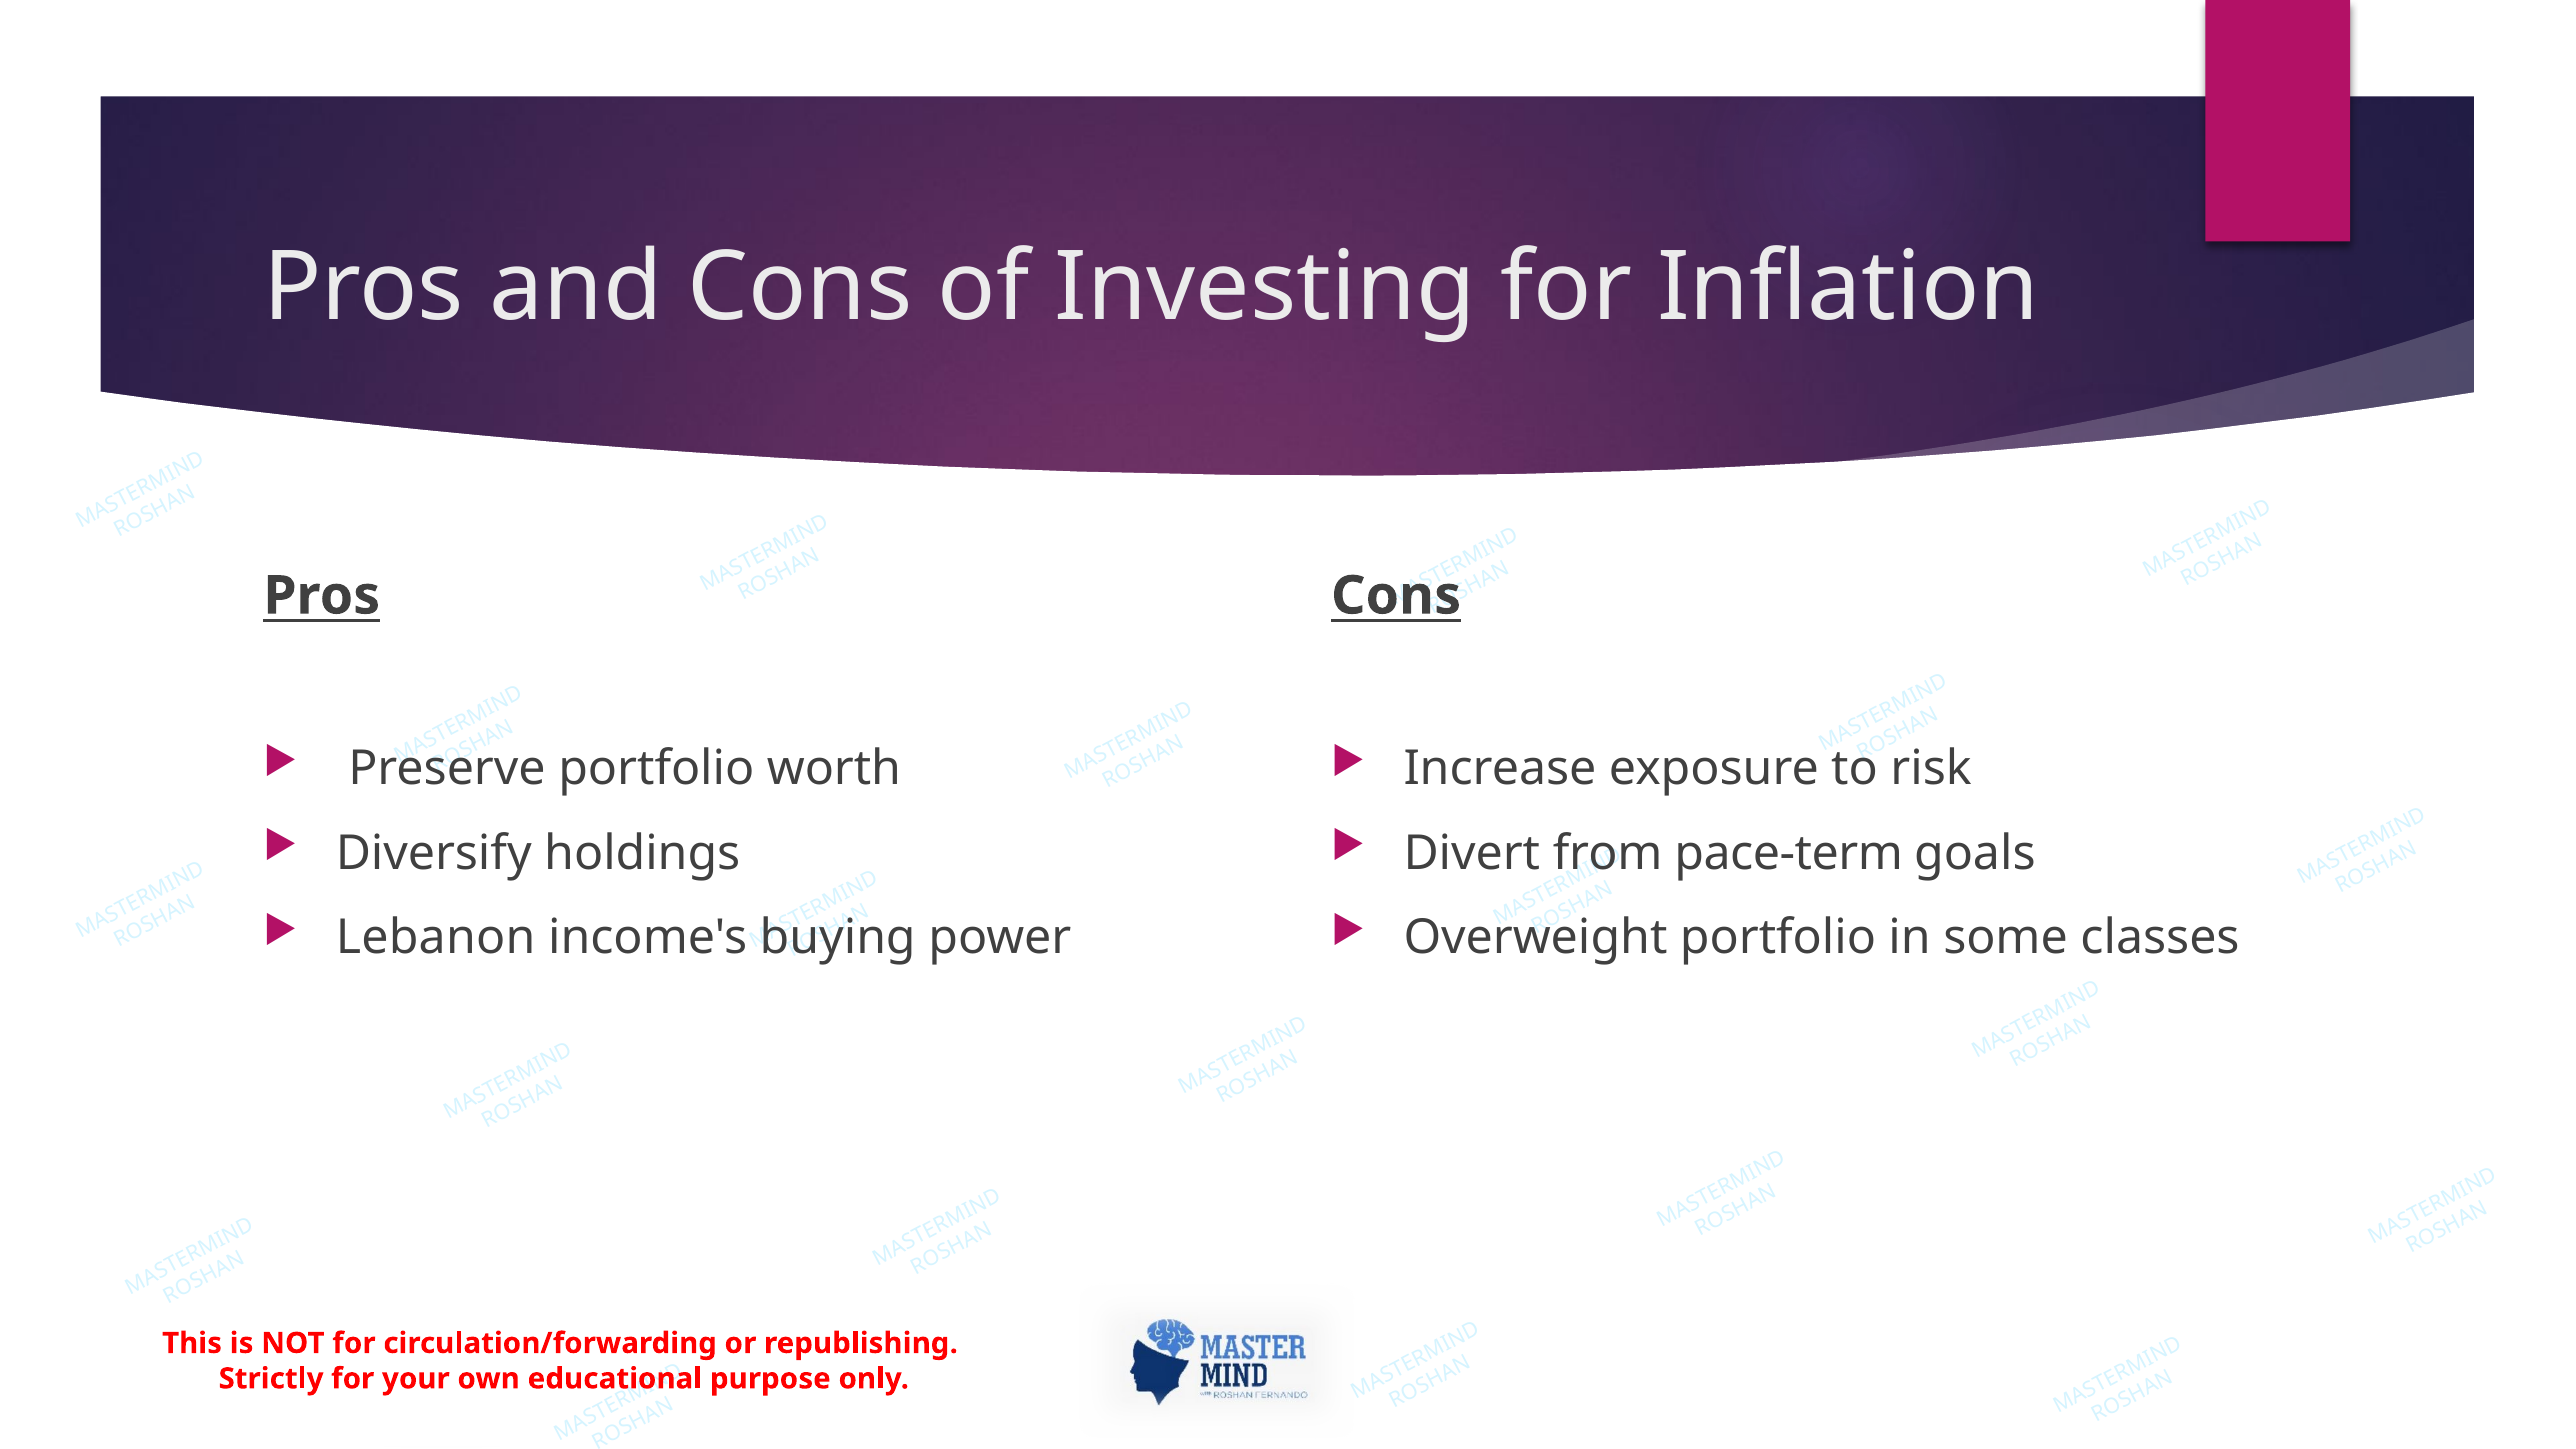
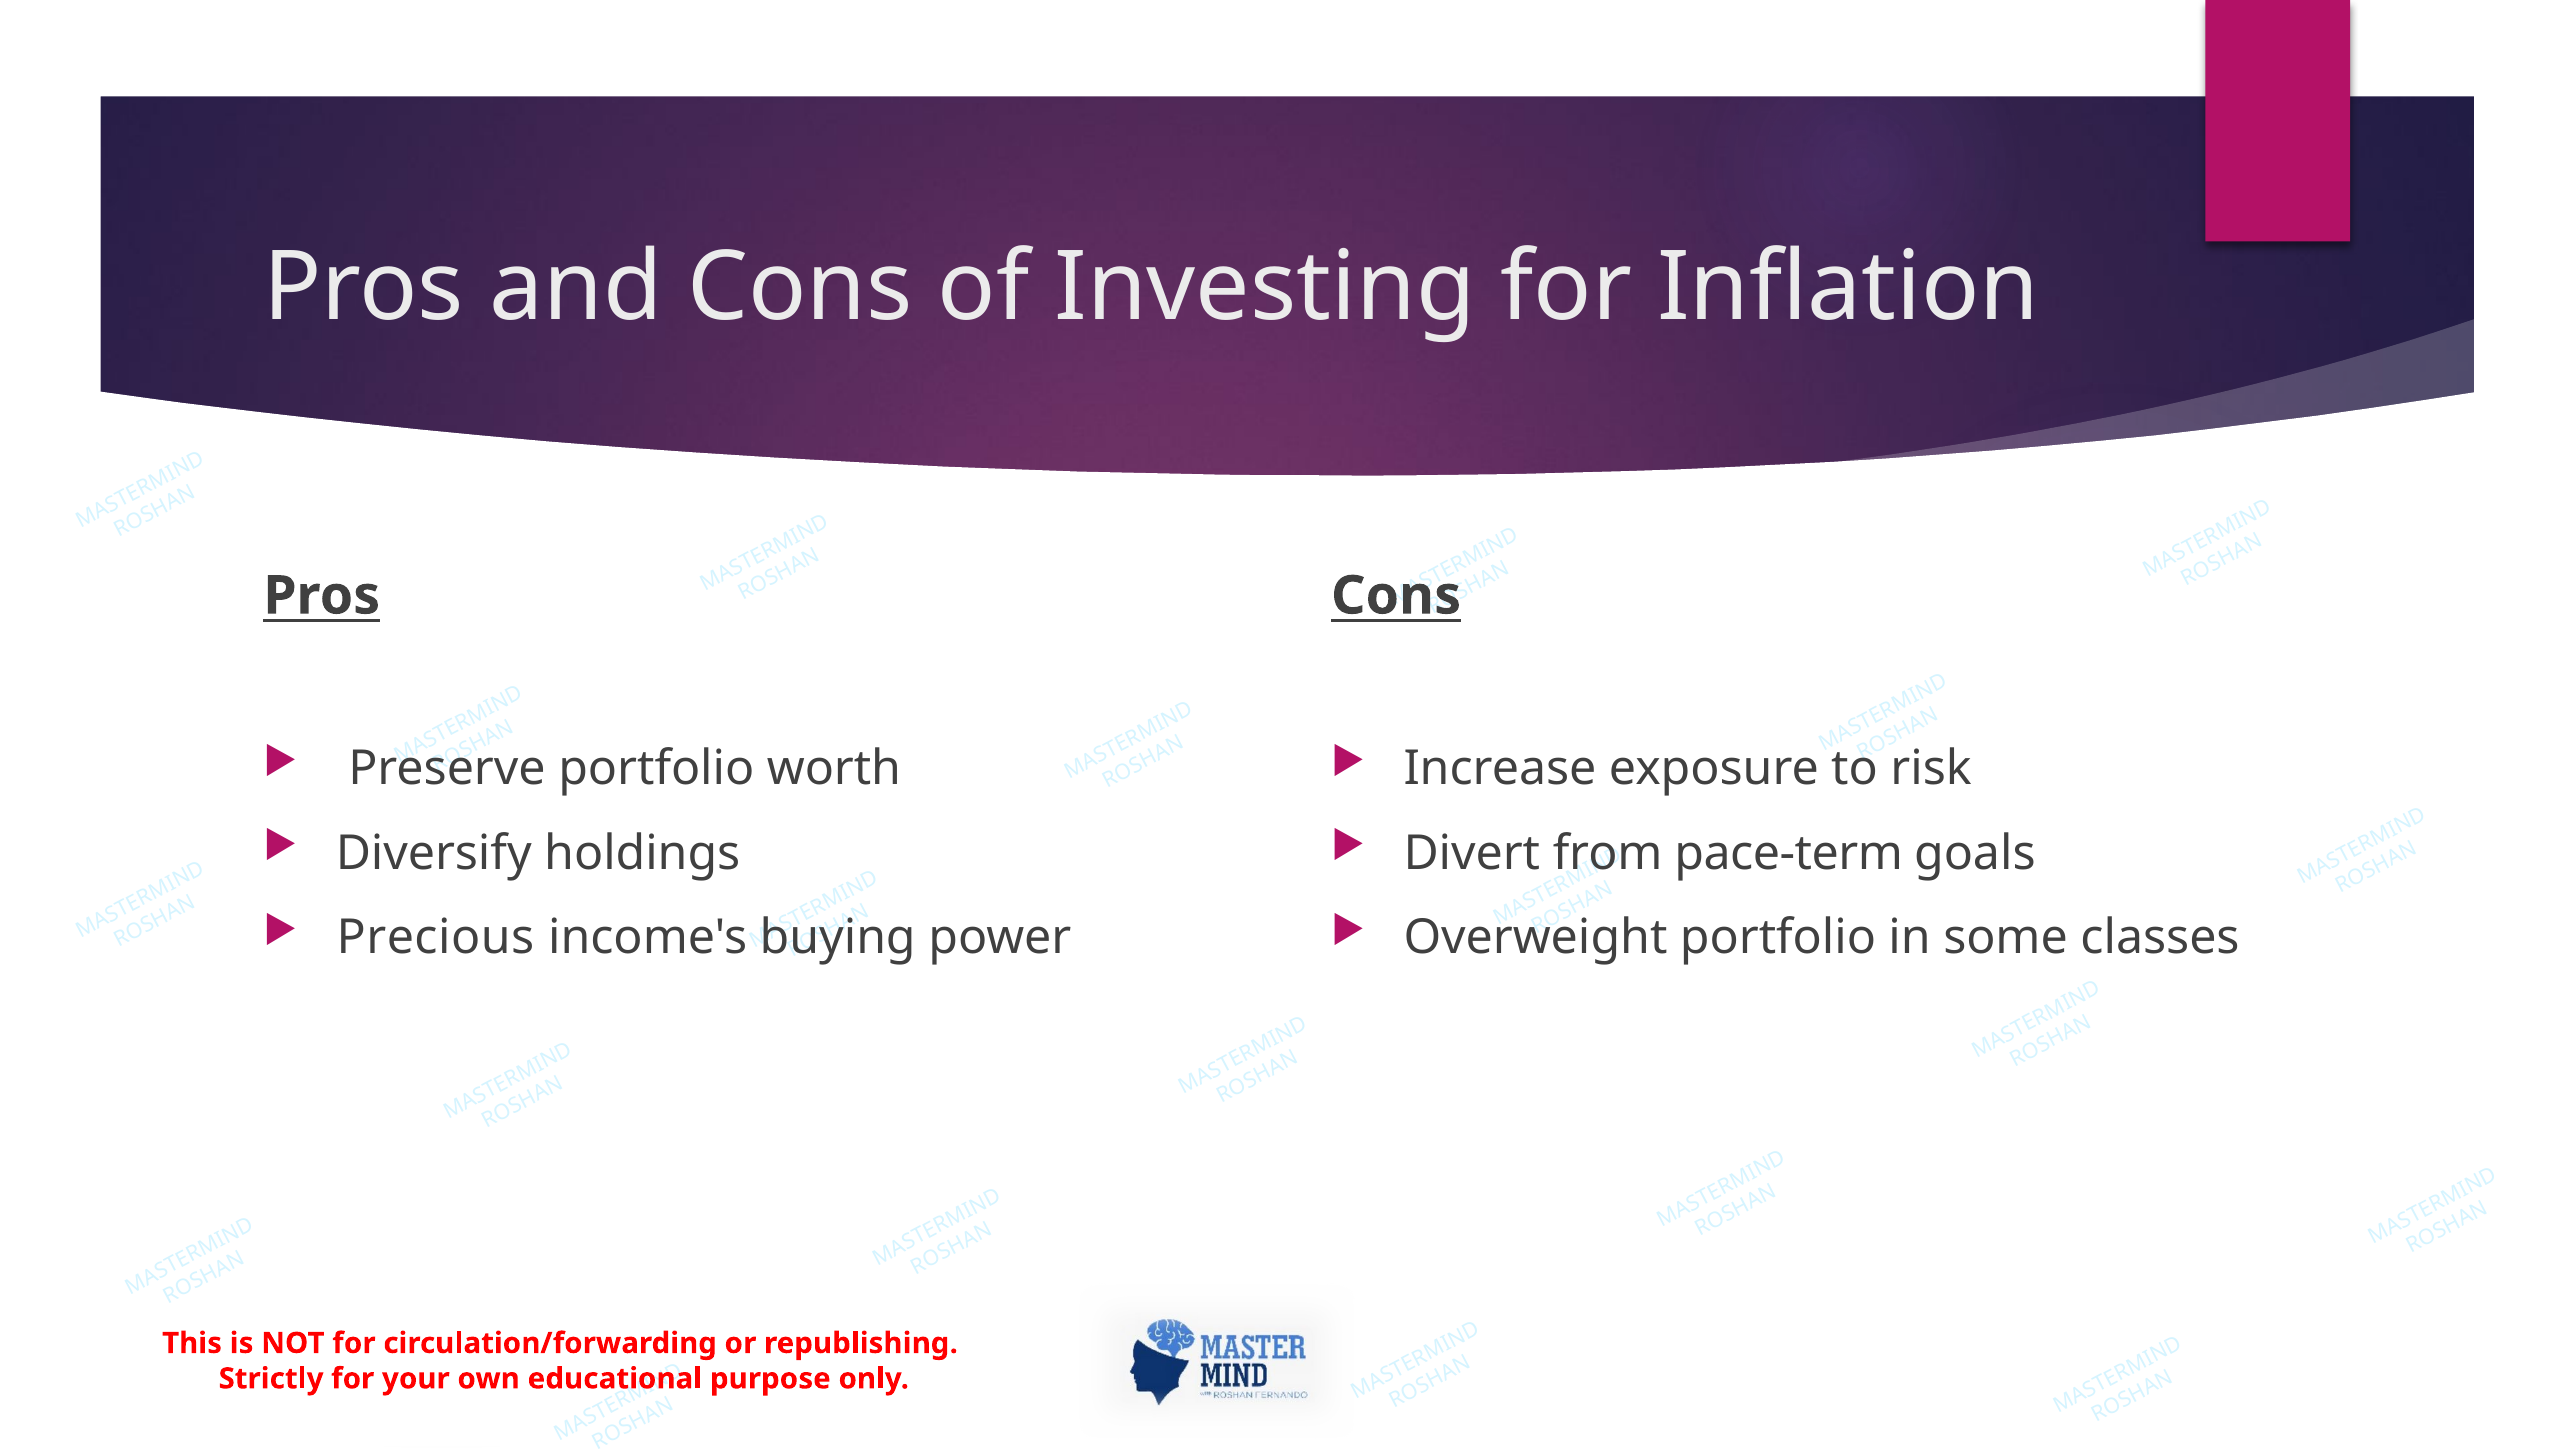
Lebanon: Lebanon -> Precious (435, 938)
